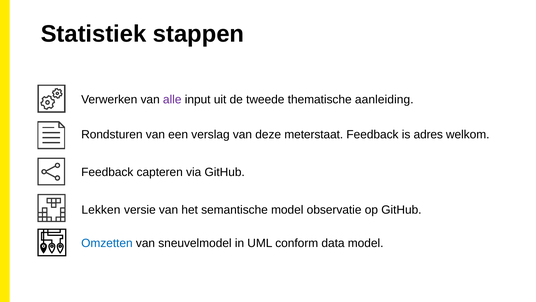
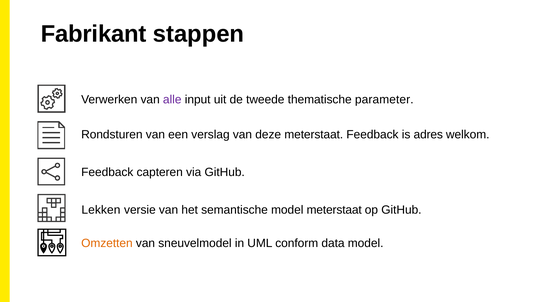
Statistiek: Statistiek -> Fabrikant (94, 34)
aanleiding: aanleiding -> parameter (384, 99)
model observatie: observatie -> meterstaat (334, 210)
Omzetten colour: blue -> orange (107, 243)
